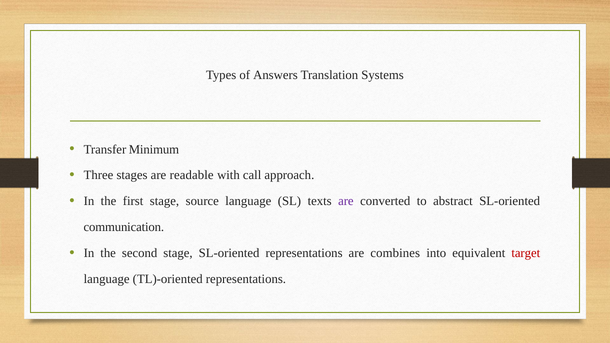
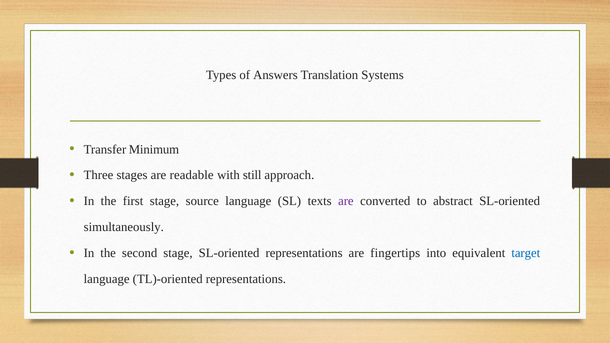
call: call -> still (252, 175)
communication: communication -> simultaneously (124, 227)
combines: combines -> fingertips (395, 253)
target colour: red -> blue (526, 253)
